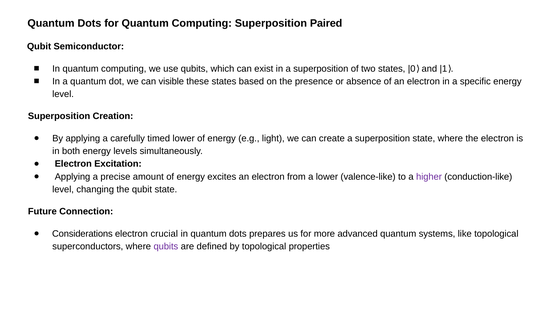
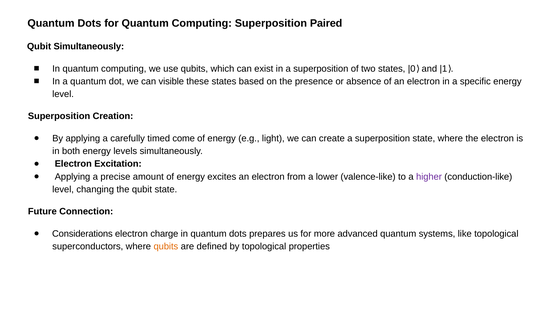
Qubit Semiconductor: Semiconductor -> Simultaneously (89, 47)
timed lower: lower -> come (184, 138)
crucial: crucial -> charge (164, 233)
qubits colour: purple -> orange (166, 246)
